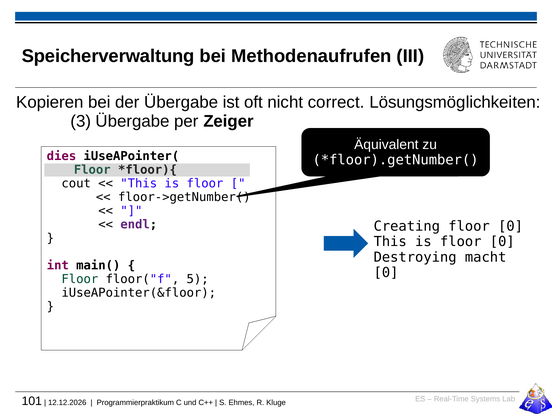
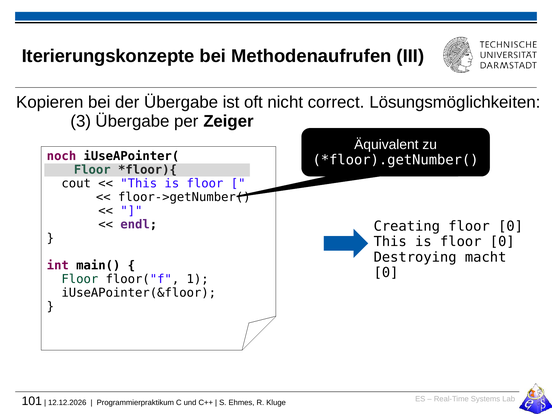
Speicherverwaltung: Speicherverwaltung -> Iterierungskonzepte (108, 56)
dies: dies -> noch (61, 156)
5: 5 -> 1 (198, 279)
